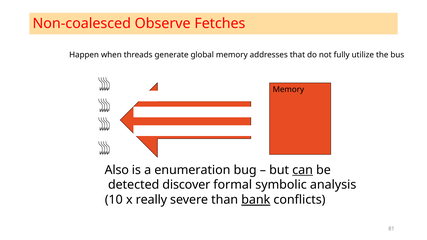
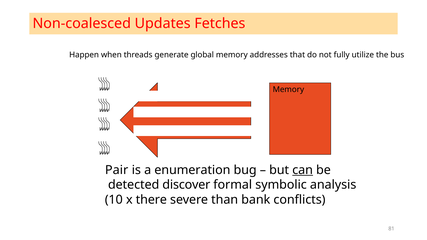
Observe: Observe -> Updates (163, 24)
Also: Also -> Pair (117, 170)
really: really -> there (151, 200)
bank underline: present -> none (256, 200)
